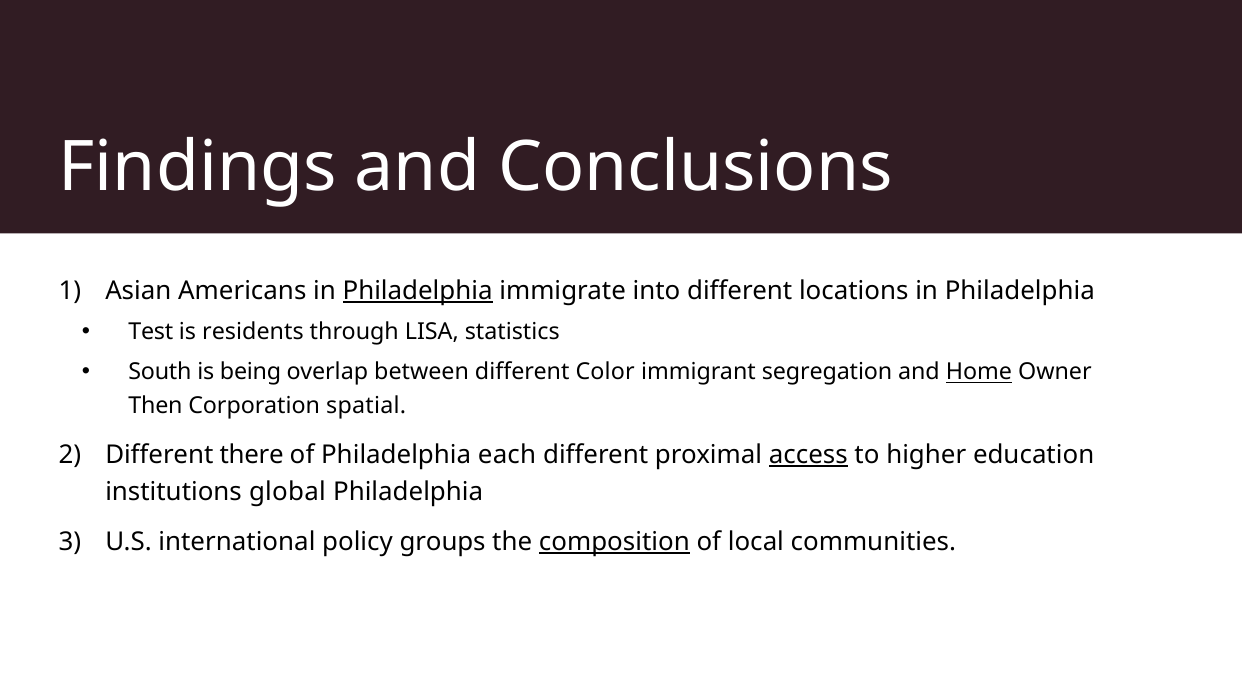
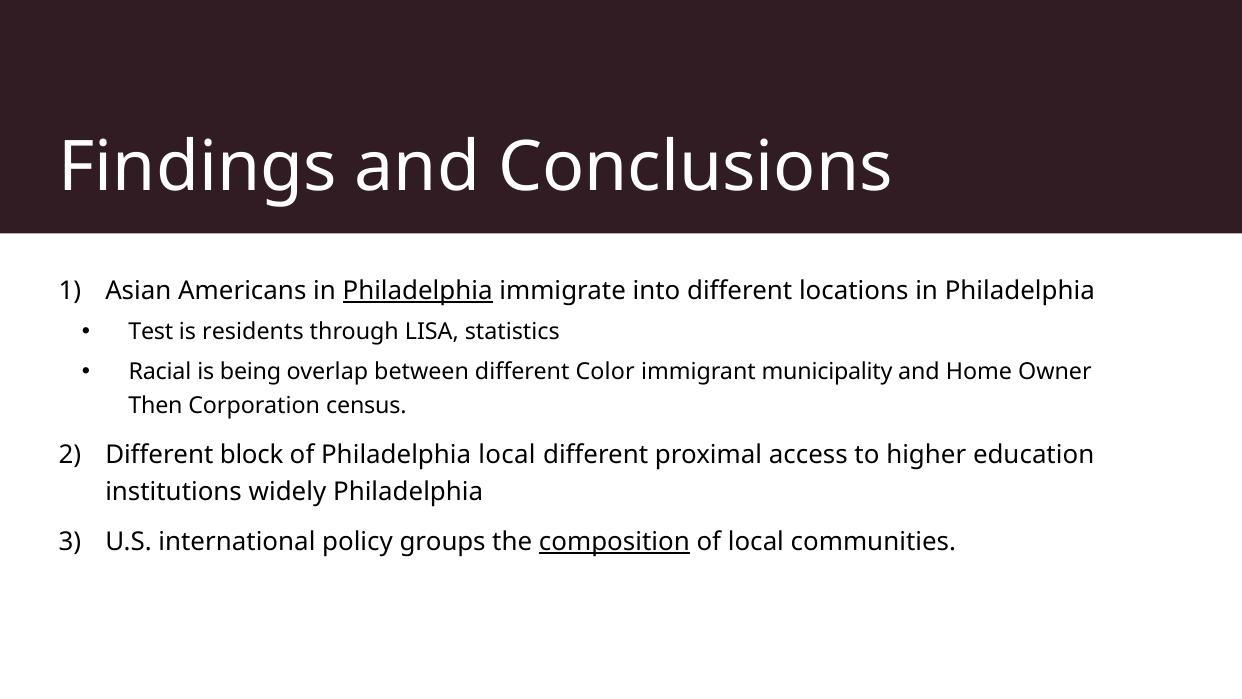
South: South -> Racial (160, 372)
segregation: segregation -> municipality (827, 372)
Home underline: present -> none (979, 372)
spatial: spatial -> census (366, 406)
there: there -> block (252, 454)
Philadelphia each: each -> local (507, 454)
access underline: present -> none (808, 454)
global: global -> widely (287, 492)
